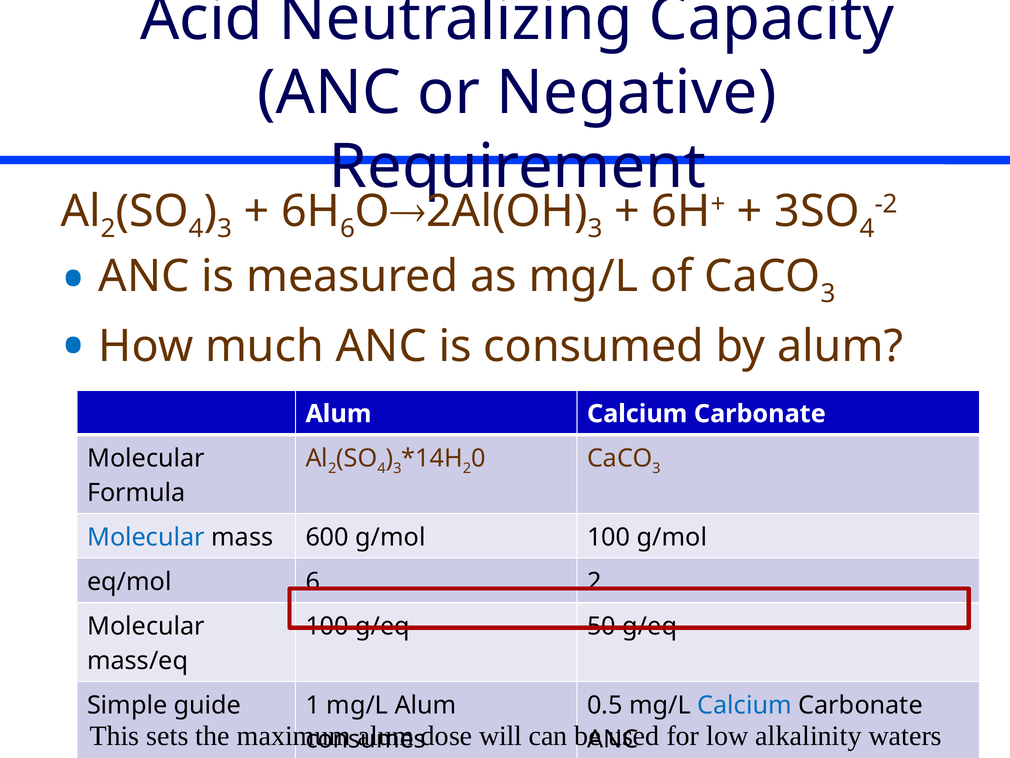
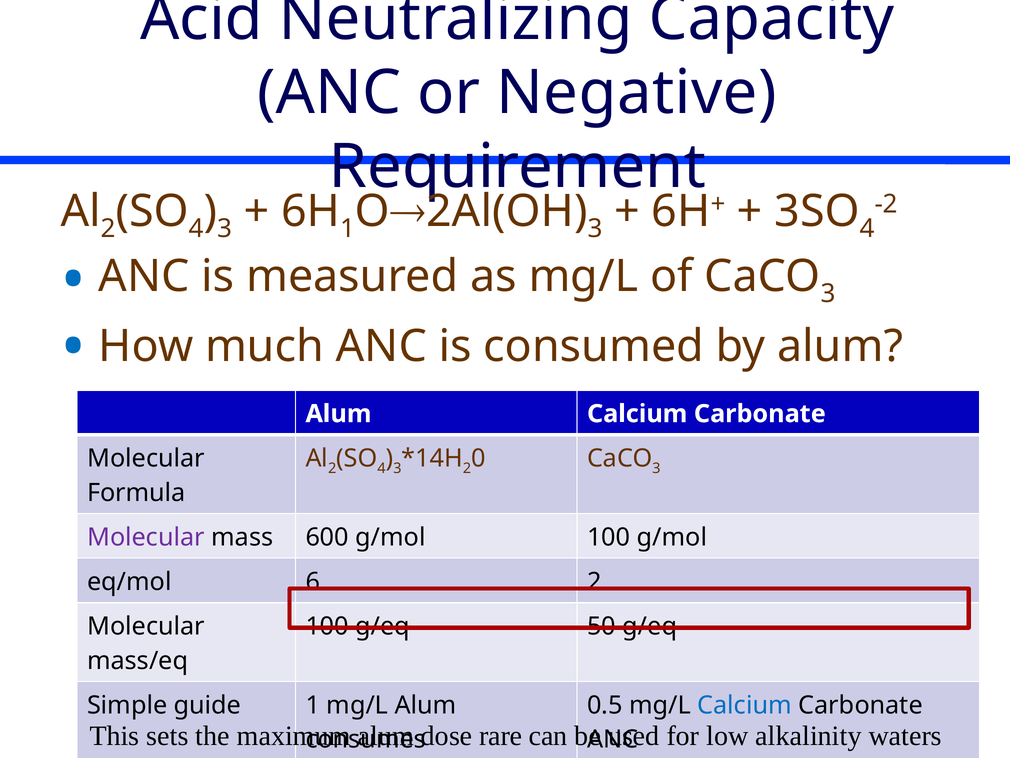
6: 6 -> 1 (348, 229)
Molecular colour: blue -> purple (146, 537)
will: will -> rare (501, 735)
